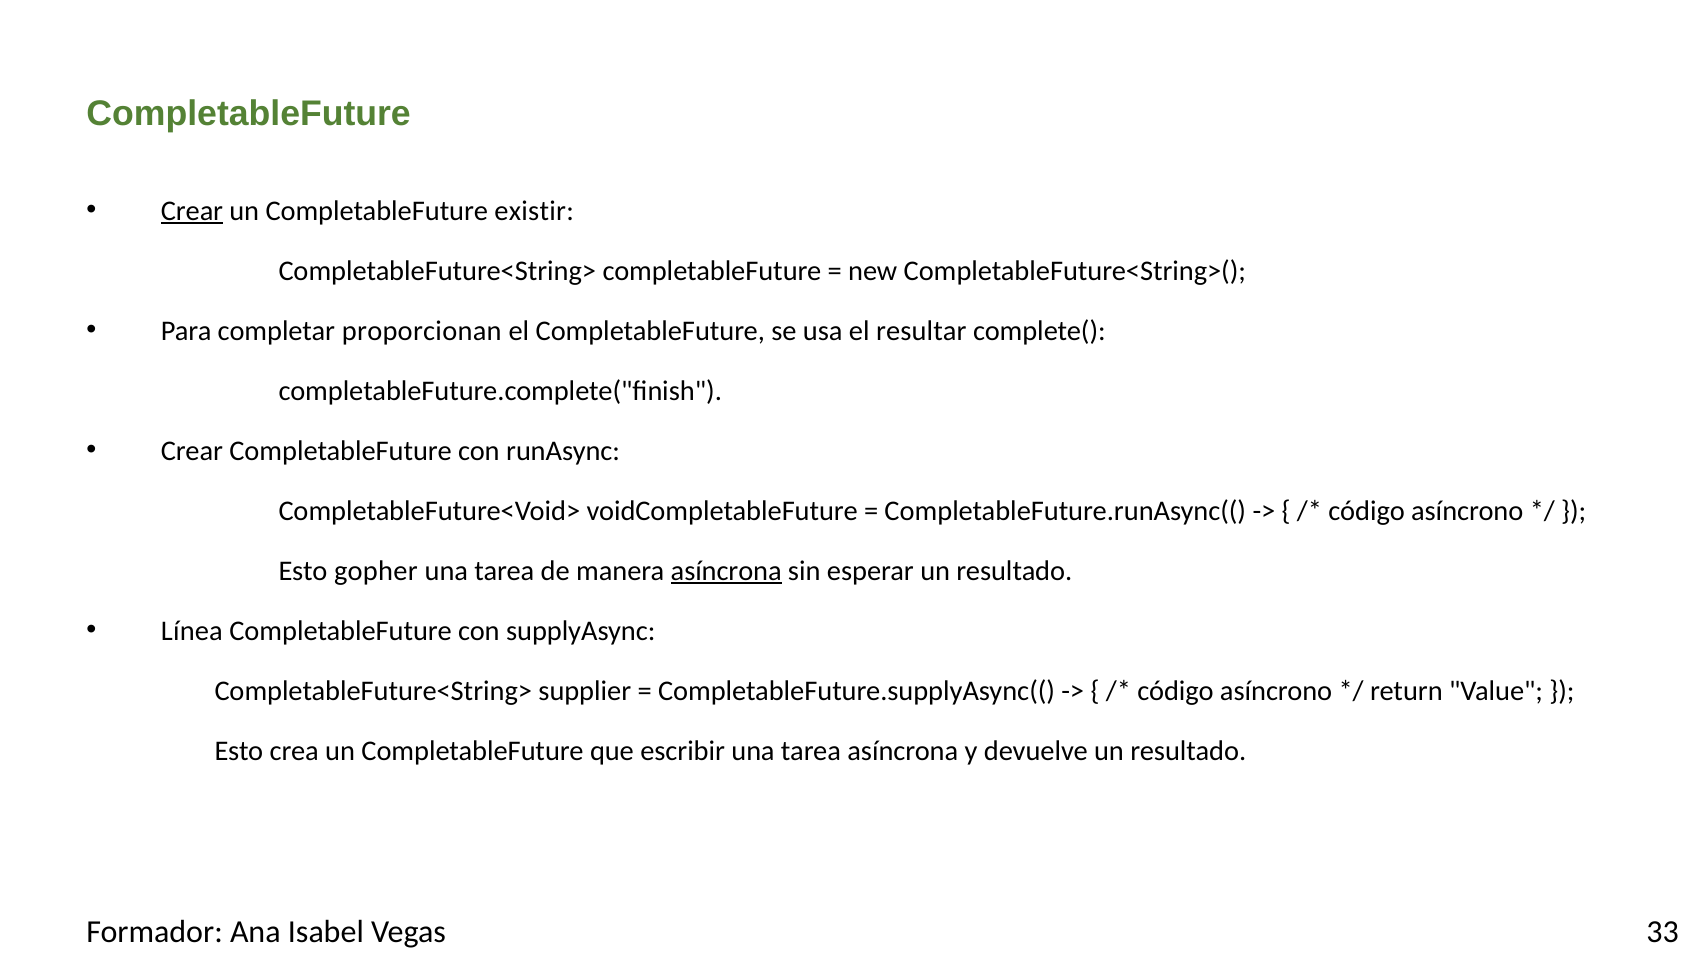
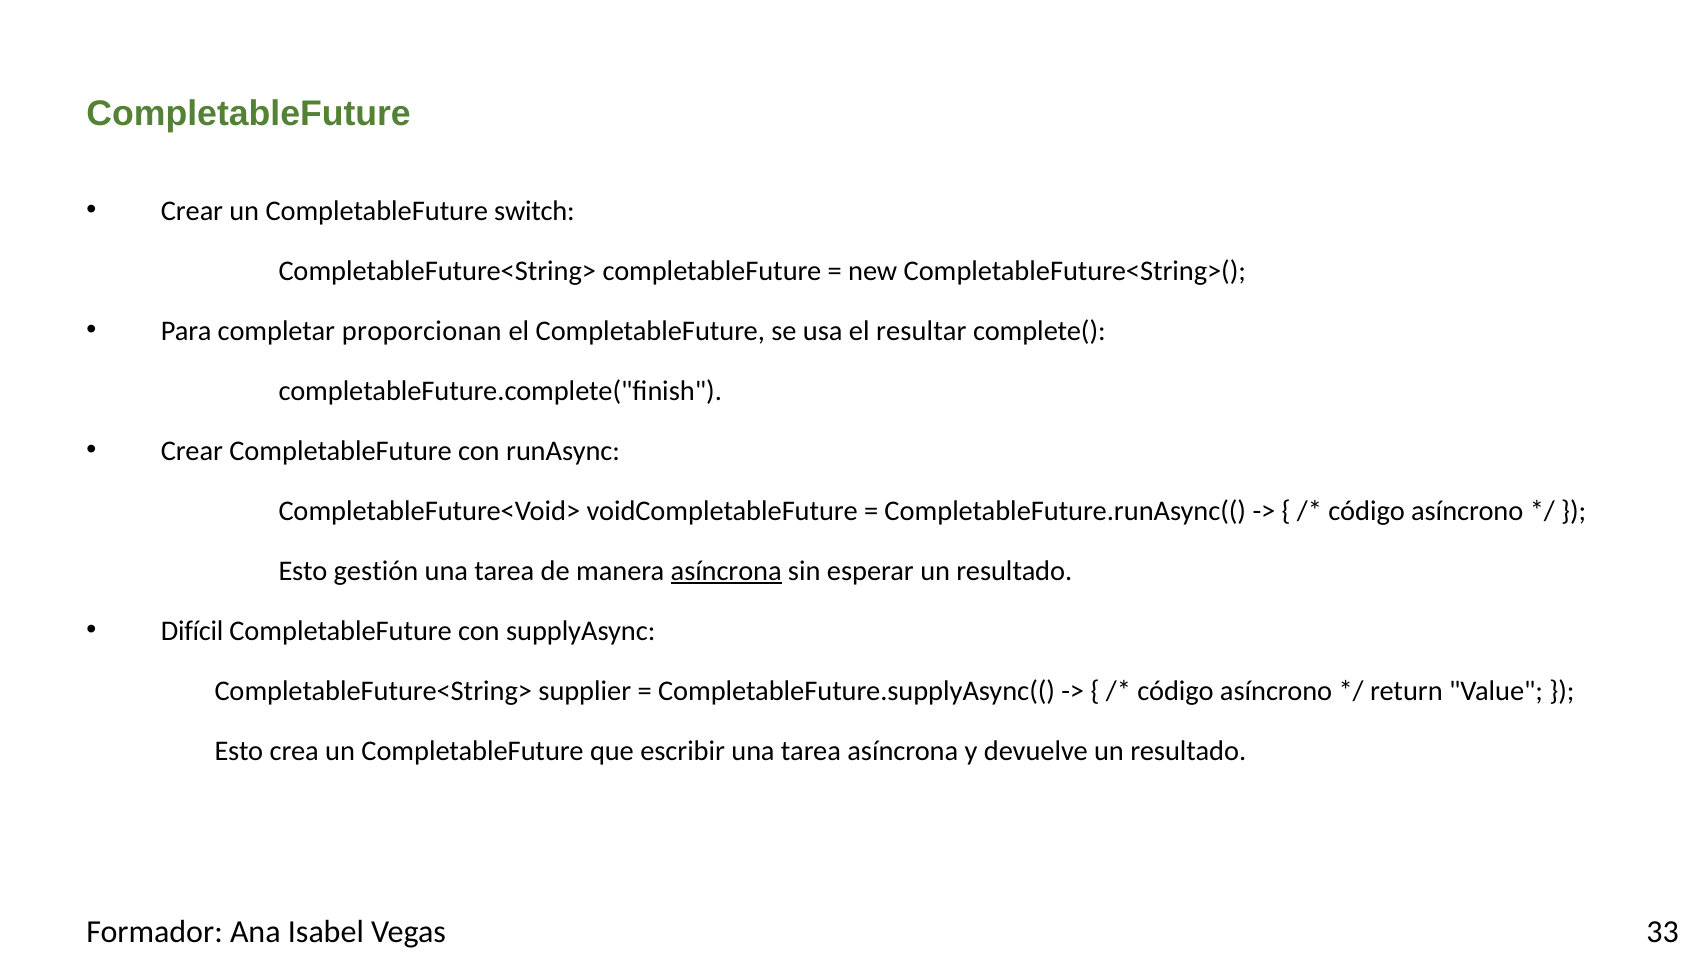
Crear underline: present -> none (192, 211)
existir: existir -> switch (534, 211)
gopher: gopher -> gestión (376, 571)
Línea: Línea -> Difícil (192, 631)
